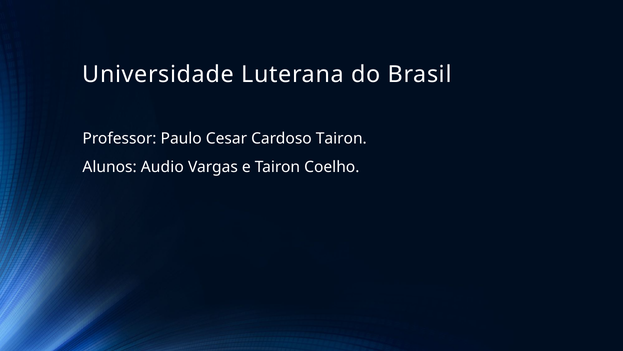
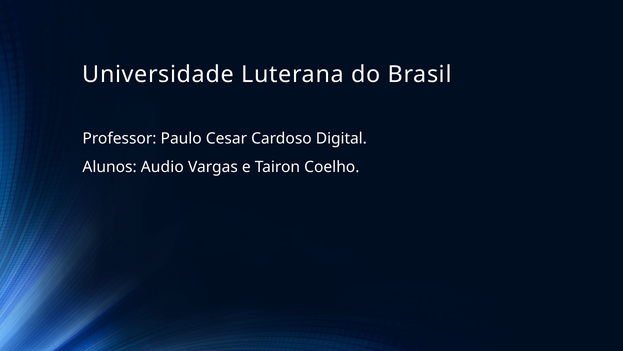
Cardoso Tairon: Tairon -> Digital (341, 138)
